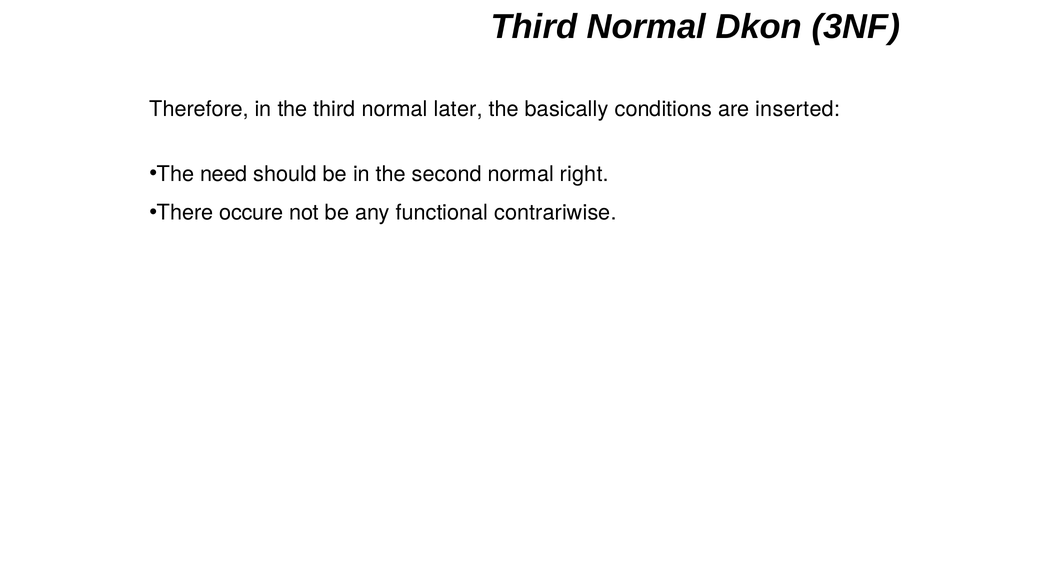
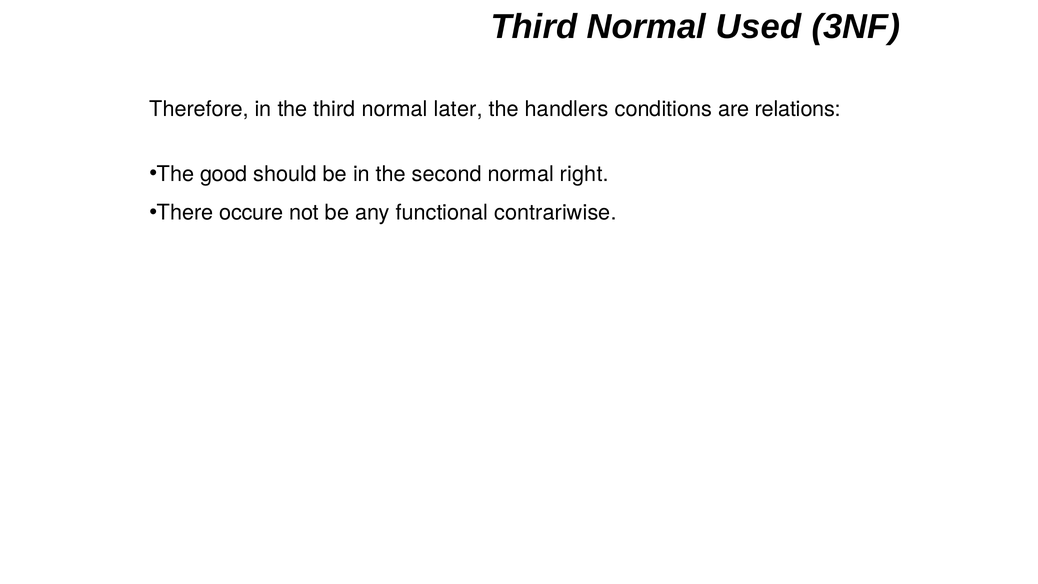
Dkon: Dkon -> Used (759, 27)
basically: basically -> handlers (567, 109)
inserted: inserted -> relations (798, 109)
need: need -> good (224, 174)
